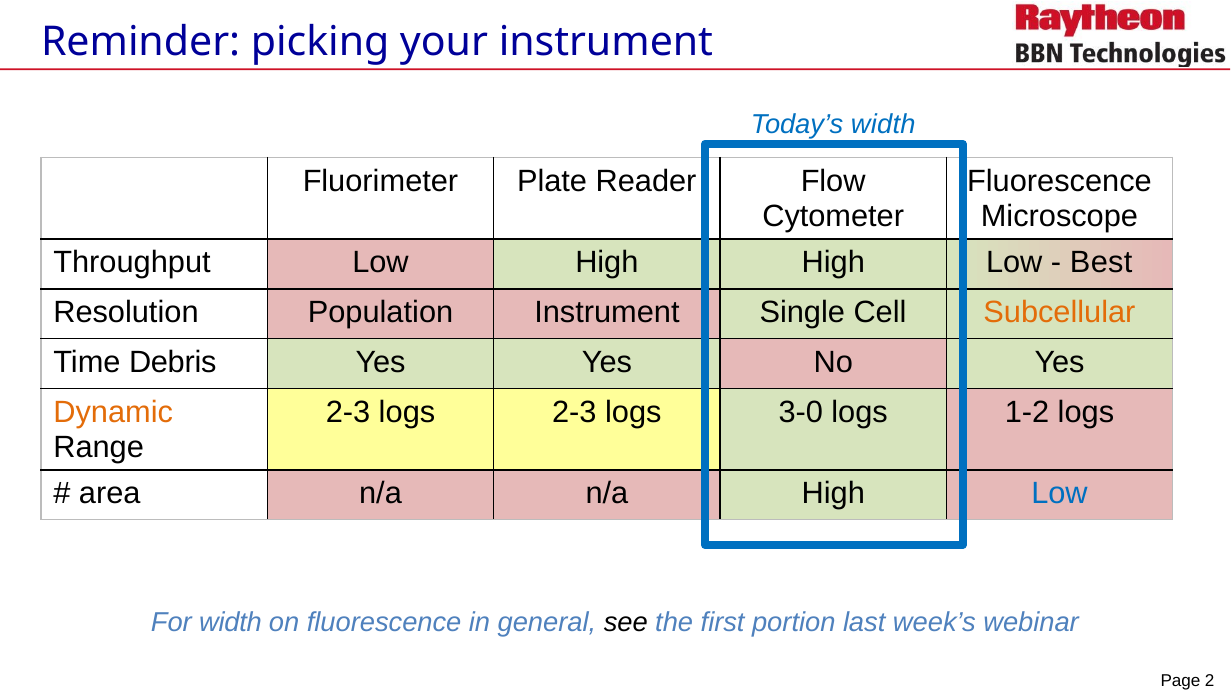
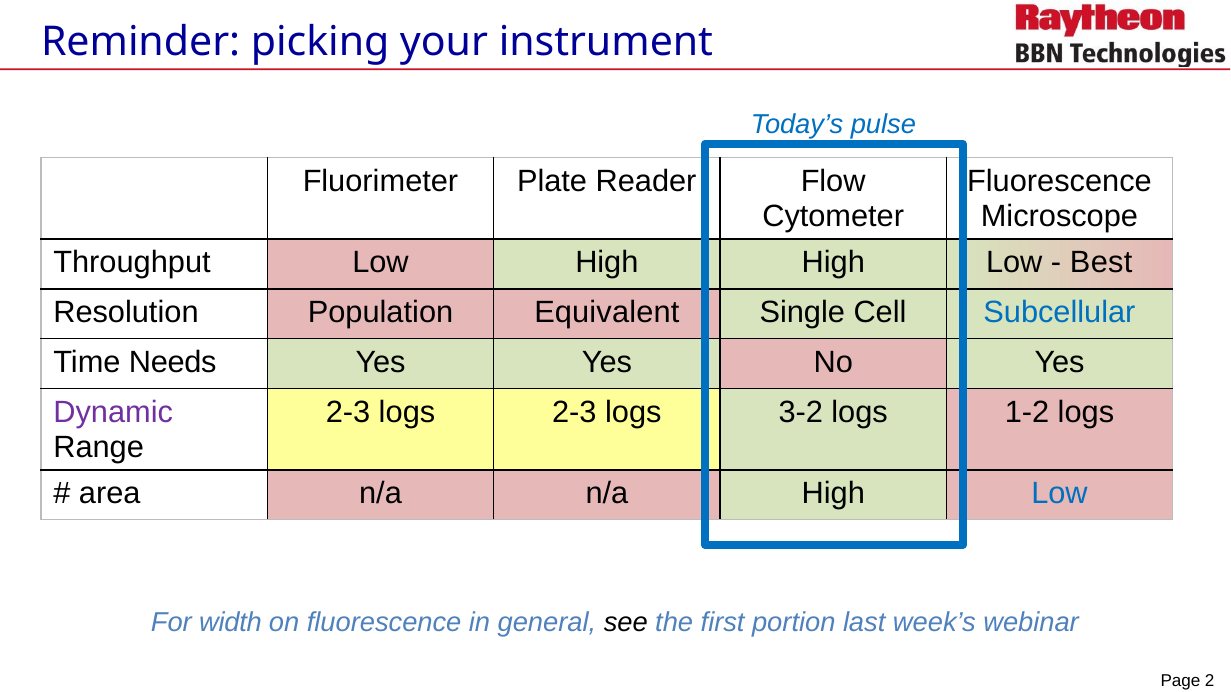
Today’s width: width -> pulse (883, 124)
Population Instrument: Instrument -> Equivalent (607, 313)
Subcellular colour: orange -> blue (1059, 313)
Debris: Debris -> Needs (173, 363)
Dynamic colour: orange -> purple (113, 413)
3-0: 3-0 -> 3-2 (801, 413)
